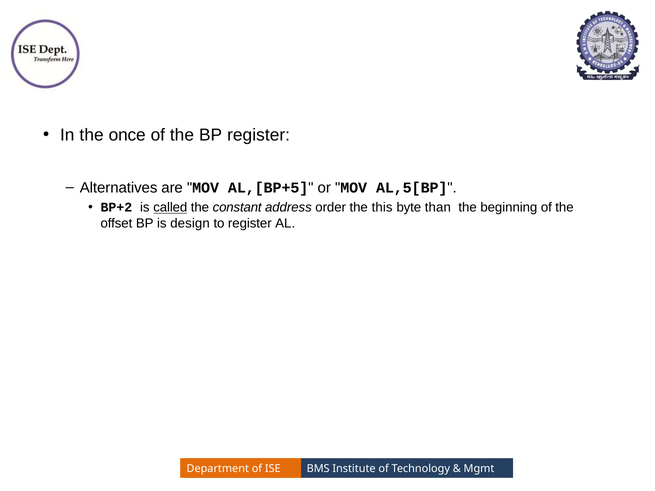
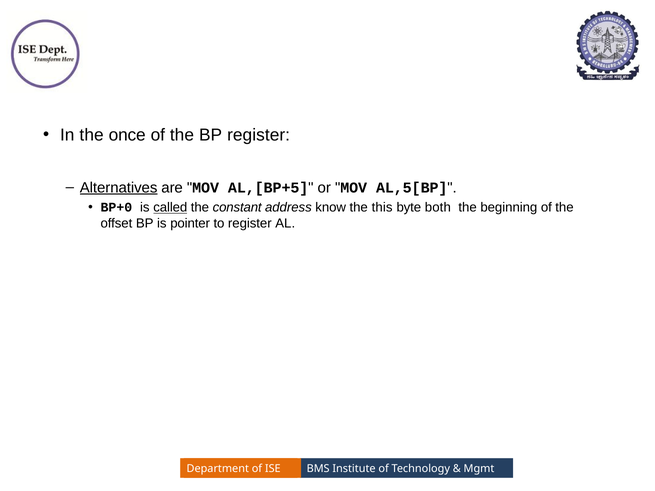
Alternatives underline: none -> present (119, 188)
BP+2: BP+2 -> BP+0 (116, 208)
order: order -> know (331, 208)
than: than -> both (438, 208)
design: design -> pointer (190, 224)
